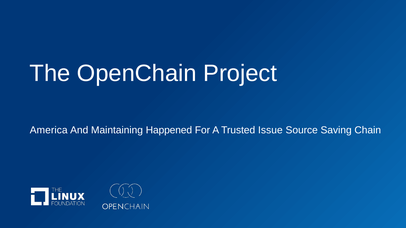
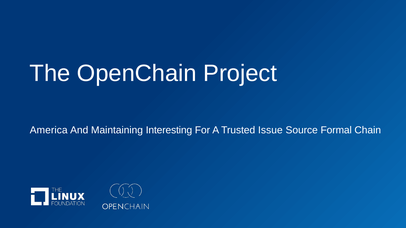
Happened: Happened -> Interesting (169, 130)
Saving: Saving -> Formal (336, 130)
